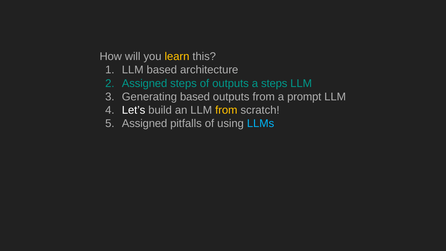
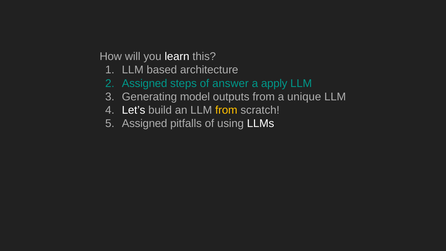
learn colour: yellow -> white (177, 57)
of outputs: outputs -> answer (230, 83)
a steps: steps -> apply (274, 83)
Generating based: based -> model (195, 97)
prompt: prompt -> unique (304, 97)
LLMs colour: light blue -> white (261, 123)
